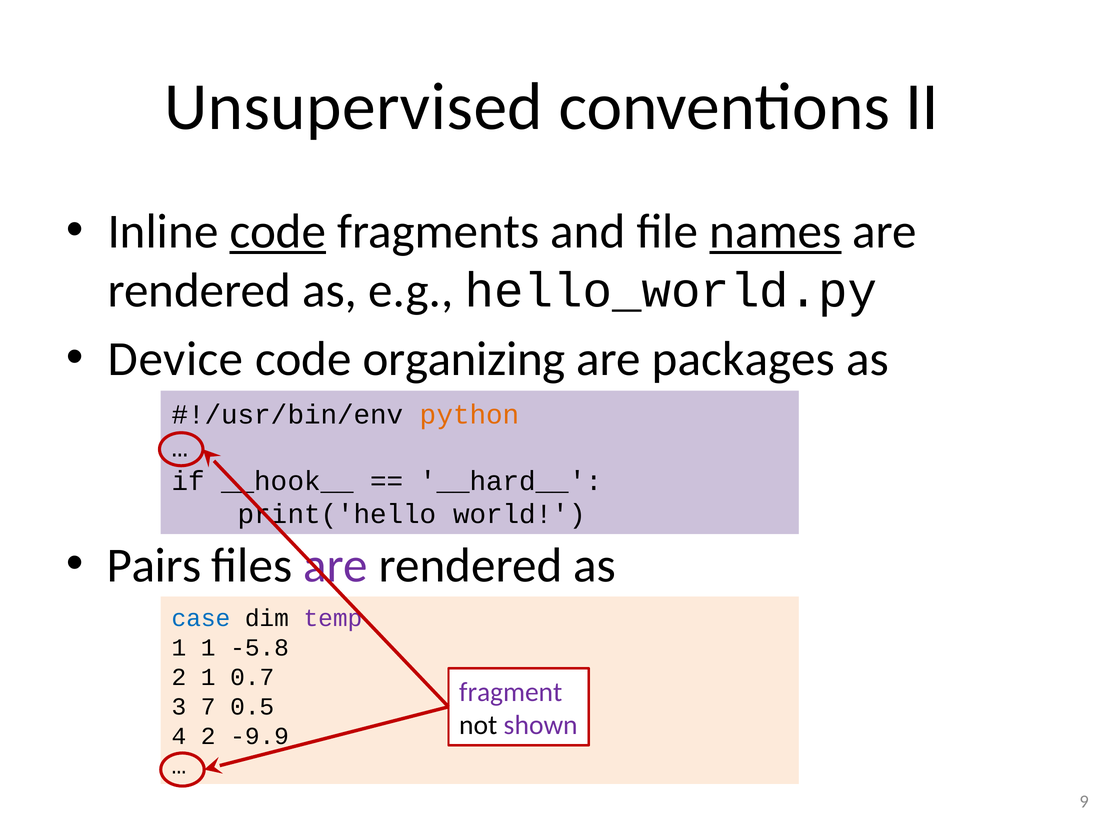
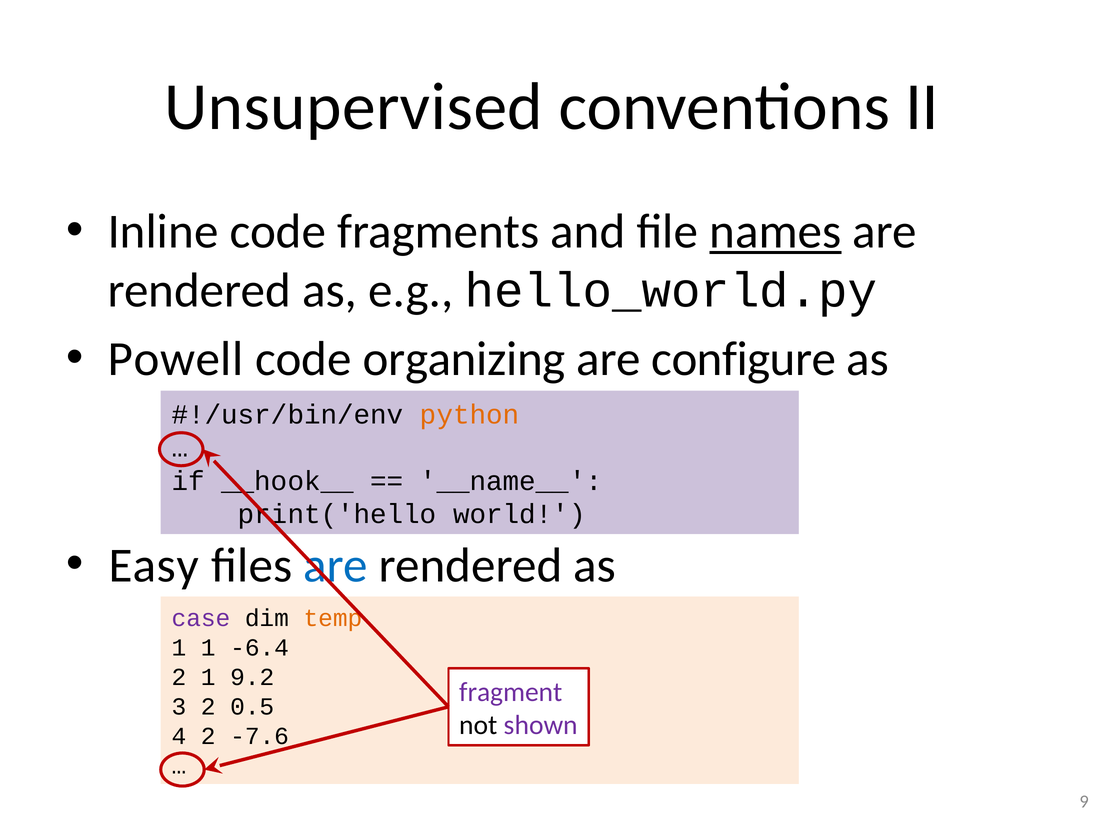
code underline: present -> none (278, 232)
Device: Device -> Powell (176, 359)
packages: packages -> configure (744, 359)
__hard__: __hard__ -> __name__ (511, 481)
Pairs: Pairs -> Easy (154, 565)
are colour: purple -> blue (336, 565)
case colour: blue -> purple (201, 618)
temp colour: purple -> orange (333, 618)
-5.8: -5.8 -> -6.4 (260, 648)
0.7: 0.7 -> 9.2 (252, 677)
3 7: 7 -> 2 (208, 707)
-9.9: -9.9 -> -7.6 (260, 736)
